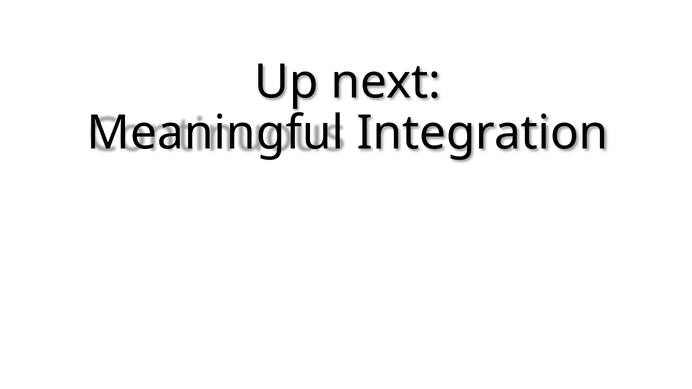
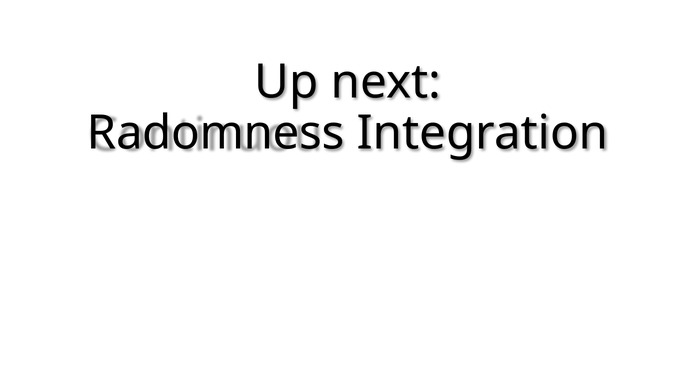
Meaningful: Meaningful -> Radomness (216, 133)
